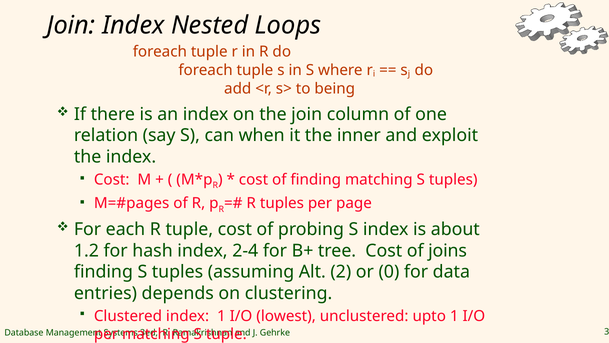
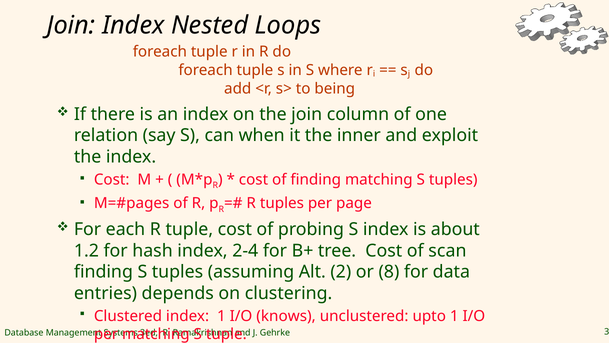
joins: joins -> scan (447, 250)
0: 0 -> 8 (389, 272)
lowest: lowest -> knows (286, 316)
